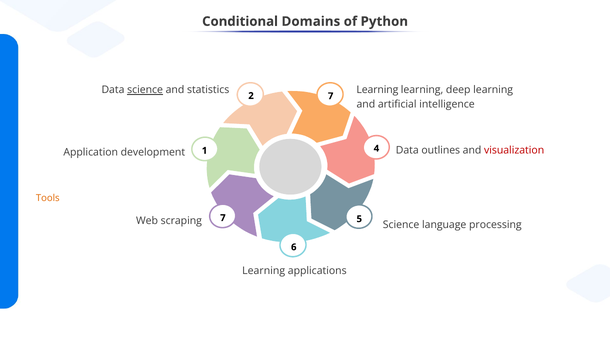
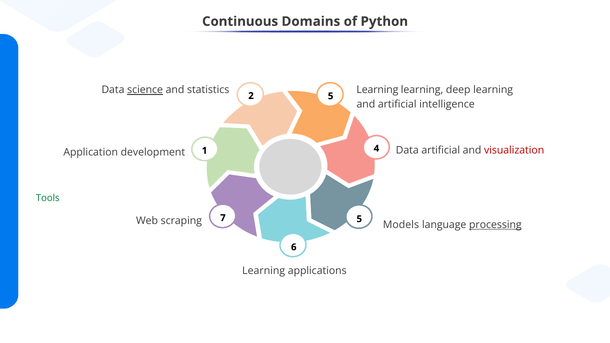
Conditional: Conditional -> Continuous (240, 21)
2 7: 7 -> 5 (331, 96)
Data outlines: outlines -> artificial (441, 151)
Tools colour: orange -> green (48, 198)
Science: Science -> Models (401, 225)
processing underline: none -> present (495, 225)
